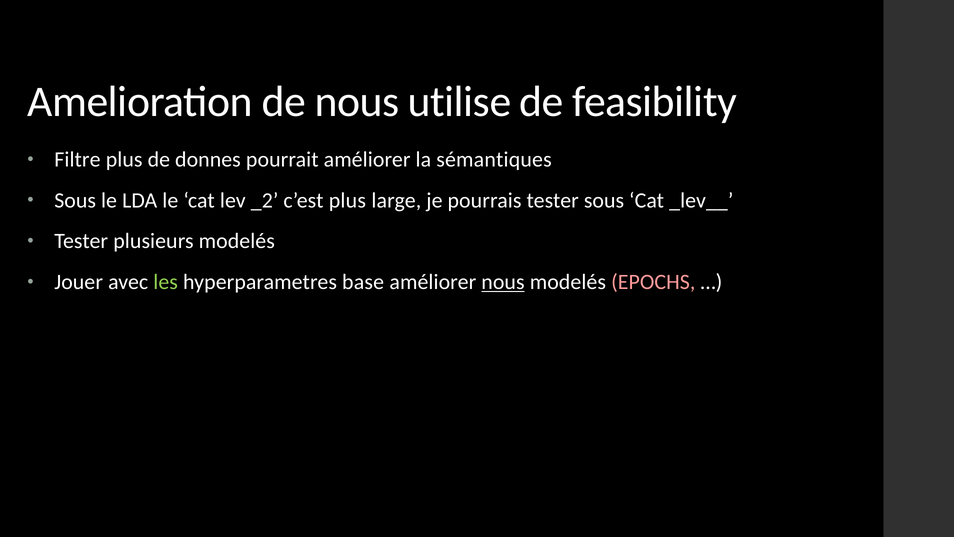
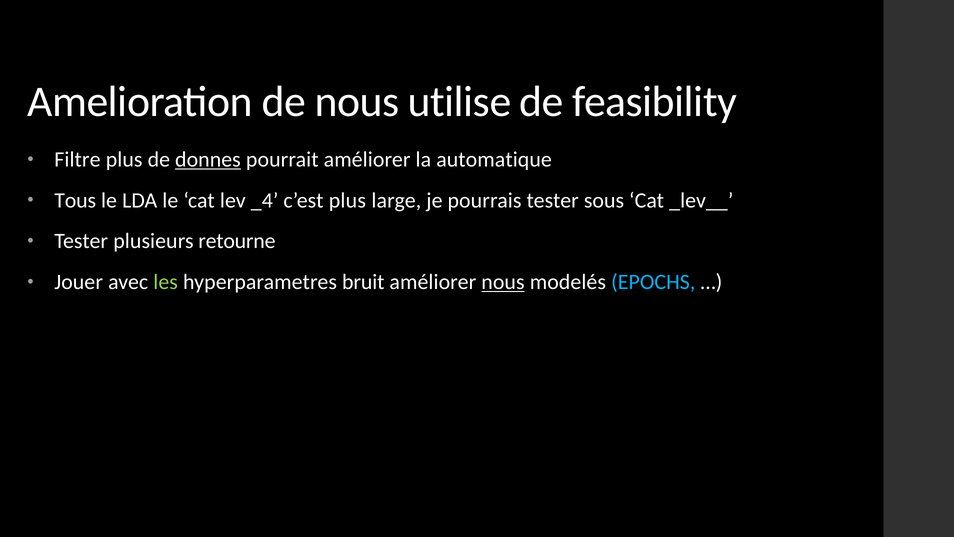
donnes underline: none -> present (208, 159)
sémantiques: sémantiques -> automatique (494, 159)
Sous: Sous -> Tous (75, 200)
_2: _2 -> _4 (265, 200)
plusieurs modelés: modelés -> retourne (237, 241)
base: base -> bruit (363, 282)
EPOCHS colour: pink -> light blue (653, 282)
